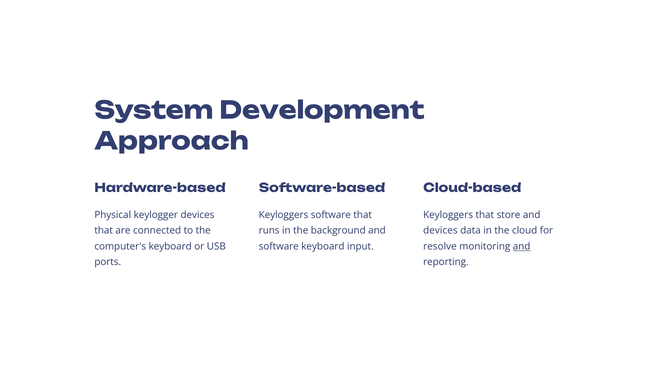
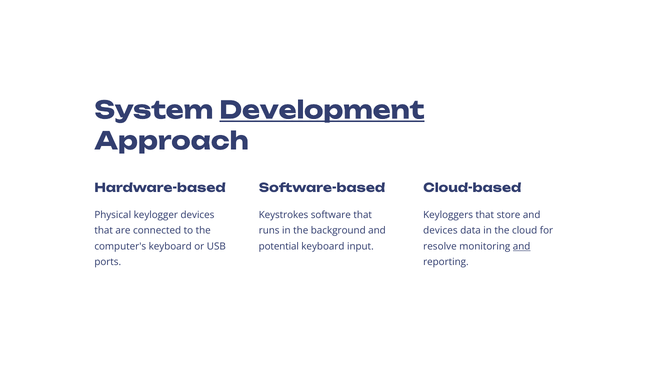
Development underline: none -> present (322, 111)
Keyloggers: Keyloggers -> Keystrokes (284, 215)
software: software -> potential (279, 246)
